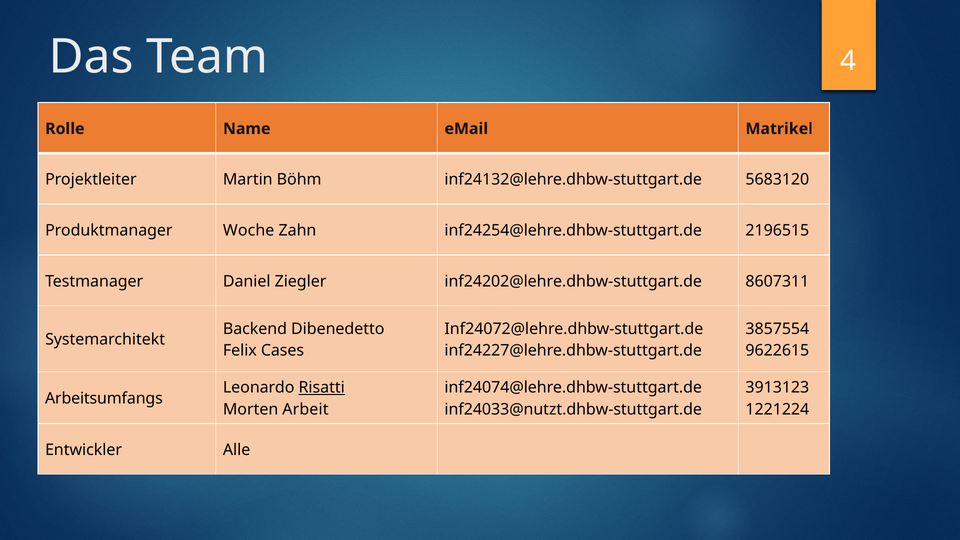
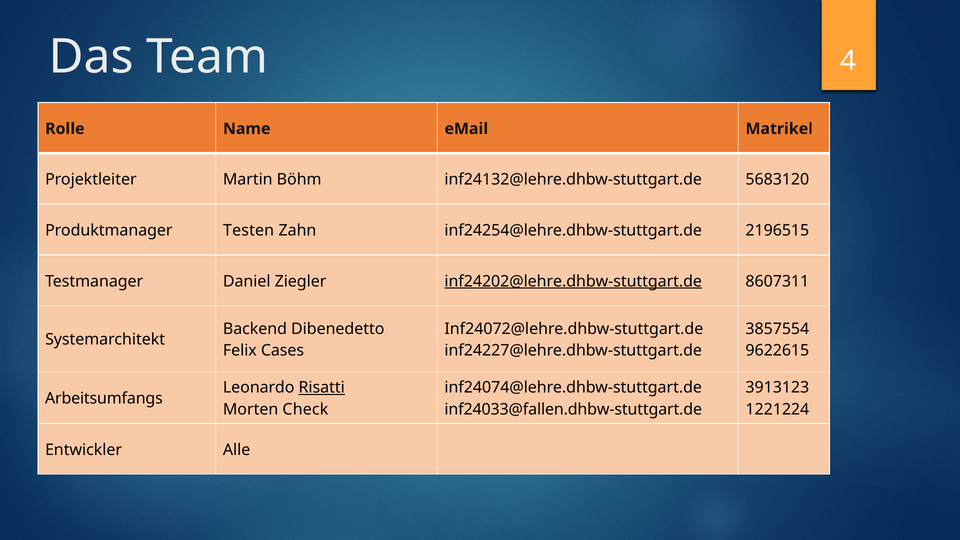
Woche: Woche -> Testen (249, 230)
inf24202@lehre.dhbw-stuttgart.de underline: none -> present (573, 281)
Arbeit: Arbeit -> Check (305, 409)
inf24033@nutzt.dhbw-stuttgart.de: inf24033@nutzt.dhbw-stuttgart.de -> inf24033@fallen.dhbw-stuttgart.de (573, 409)
